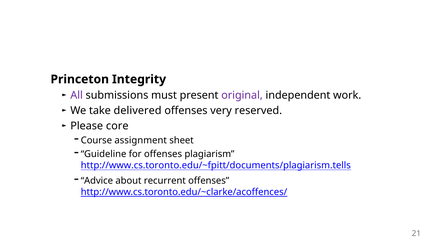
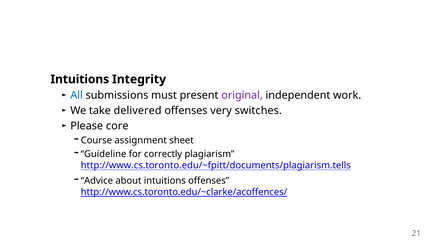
Princeton: Princeton -> Intuitions (80, 79)
All colour: purple -> blue (77, 95)
reserved: reserved -> switches (258, 110)
for offenses: offenses -> correctly (163, 154)
about recurrent: recurrent -> intuitions (165, 180)
